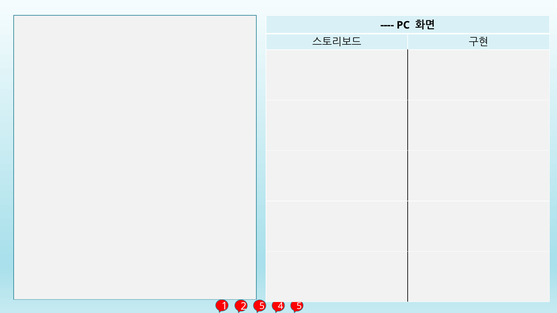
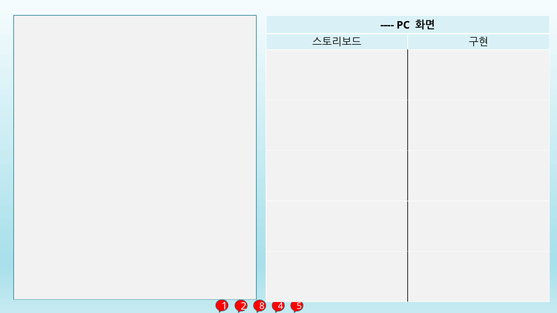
5: 5 -> 8 (262, 306)
